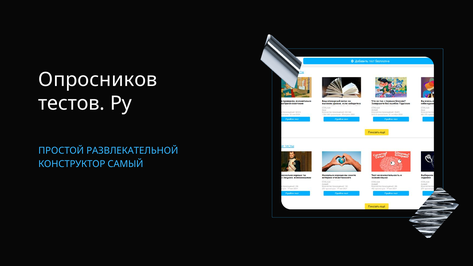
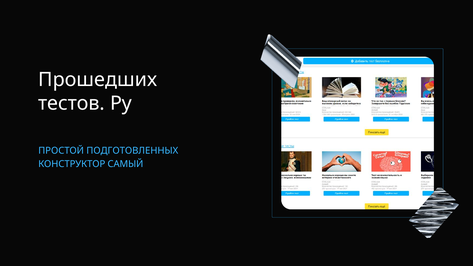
Опросников: Опросников -> Прошедших (98, 80)
РАЗВЛЕКАТЕЛЬНОЙ: РАЗВЛЕКАТЕЛЬНОЙ -> ПОДГОТОВЛЕННЫХ (132, 151)
